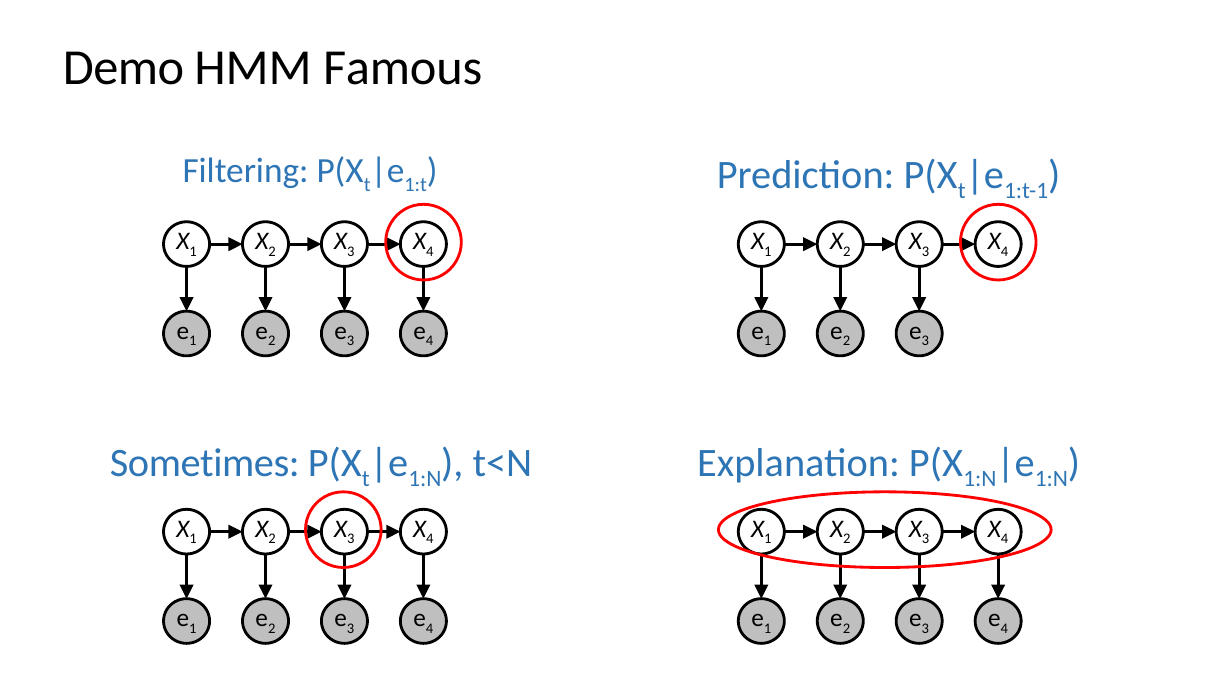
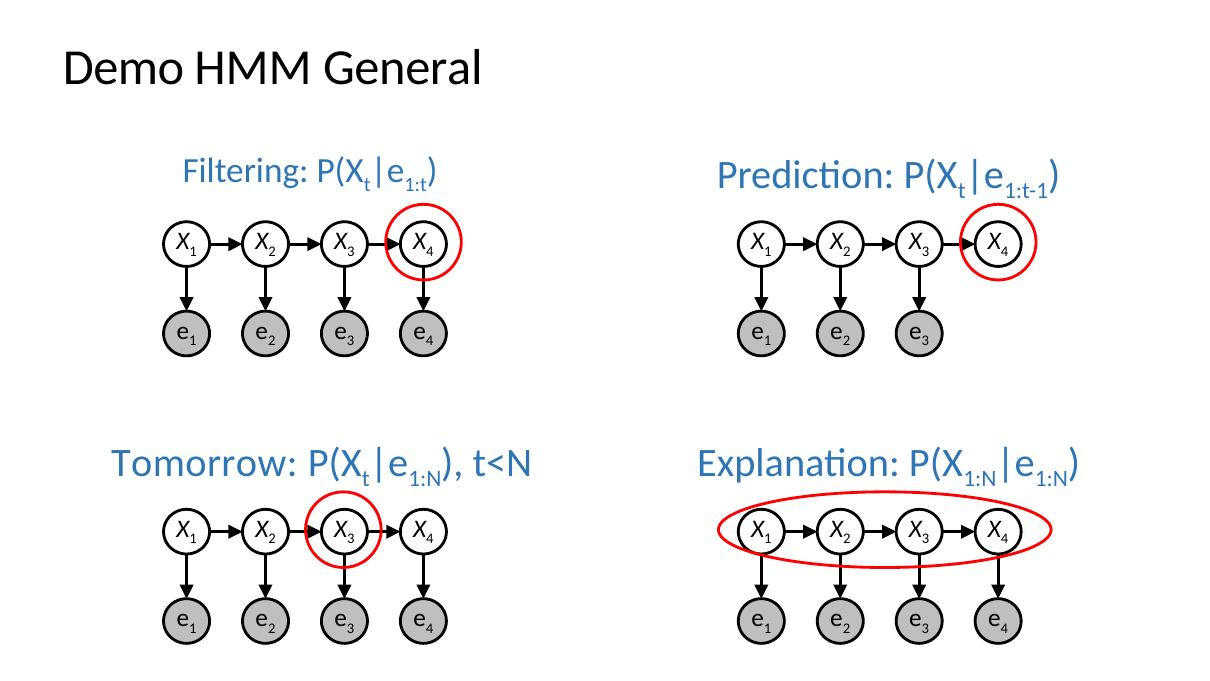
Famous: Famous -> General (403, 68)
Sometimes: Sometimes -> Tomorrow (204, 463)
